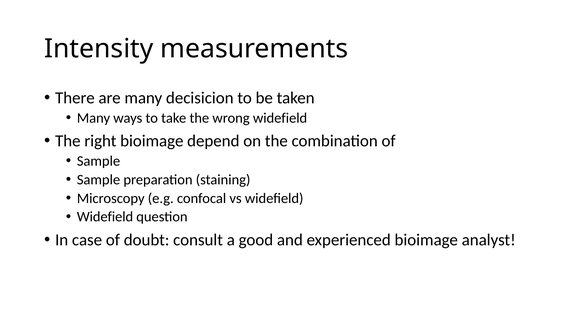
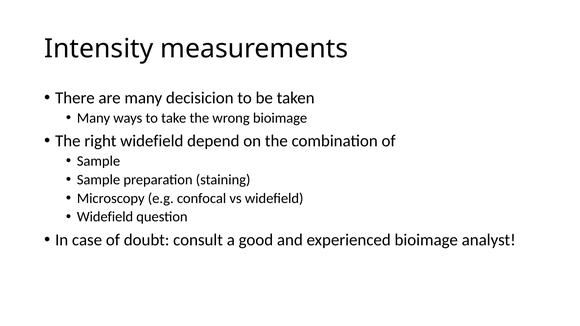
wrong widefield: widefield -> bioimage (280, 118)
right bioimage: bioimage -> widefield (152, 141)
